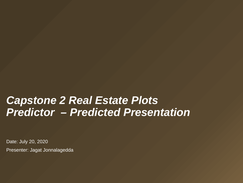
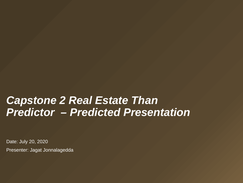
Plots: Plots -> Than (145, 100)
